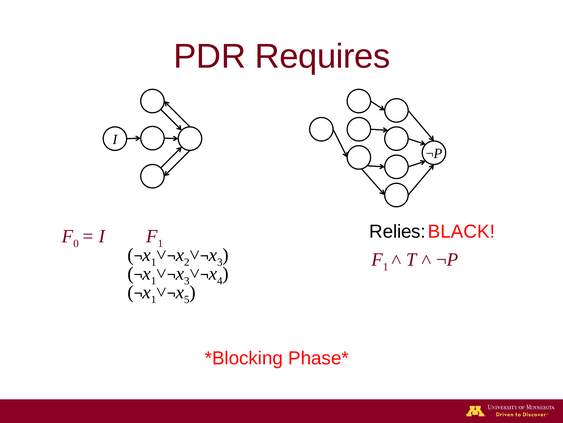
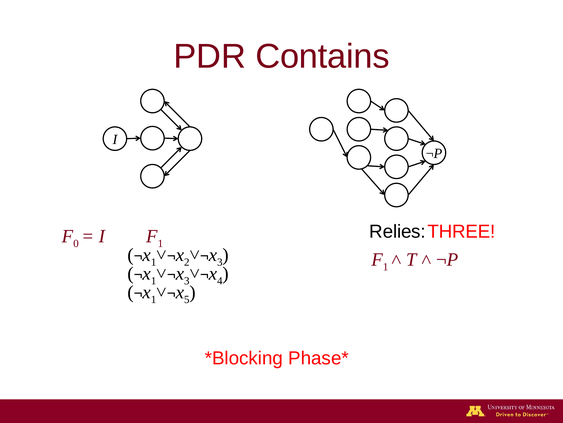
Requires: Requires -> Contains (323, 56)
BLACK: BLACK -> THREE (462, 231)
